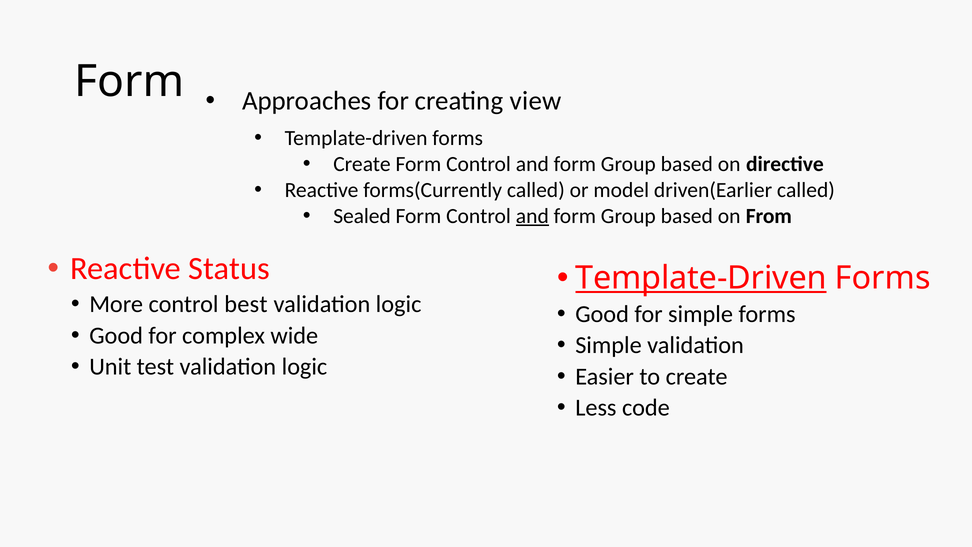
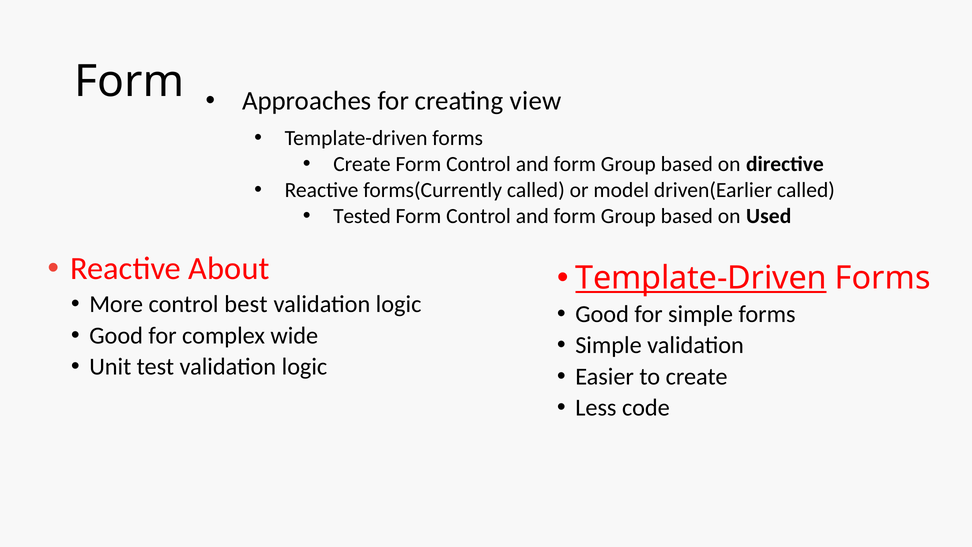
Sealed: Sealed -> Tested (362, 216)
and underline: present -> none (532, 216)
From: From -> Used (769, 216)
Status: Status -> About (229, 268)
